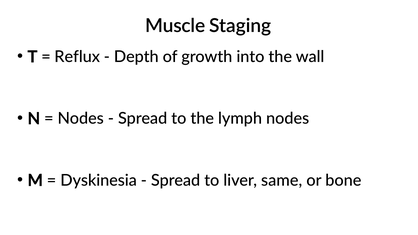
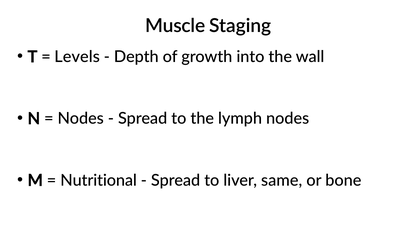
Reflux: Reflux -> Levels (77, 57)
Dyskinesia: Dyskinesia -> Nutritional (99, 181)
